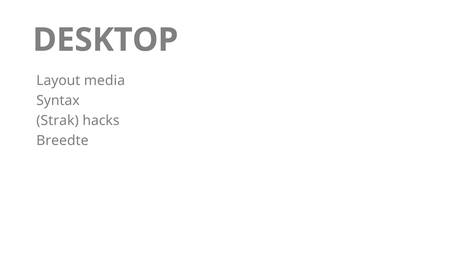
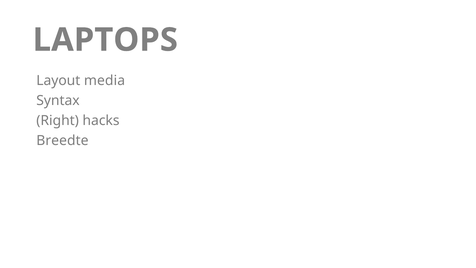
DESKTOP: DESKTOP -> LAPTOPS (105, 40)
Strak: Strak -> Right (58, 120)
